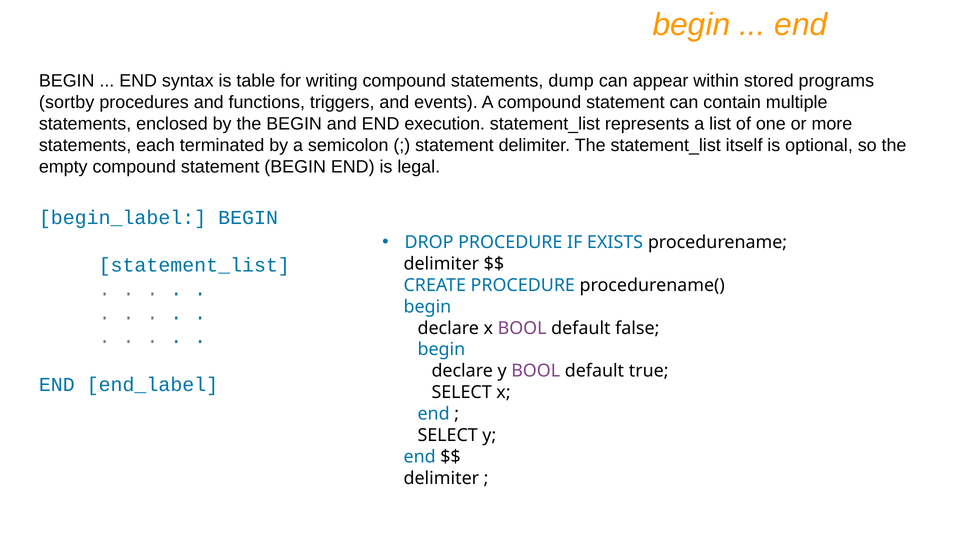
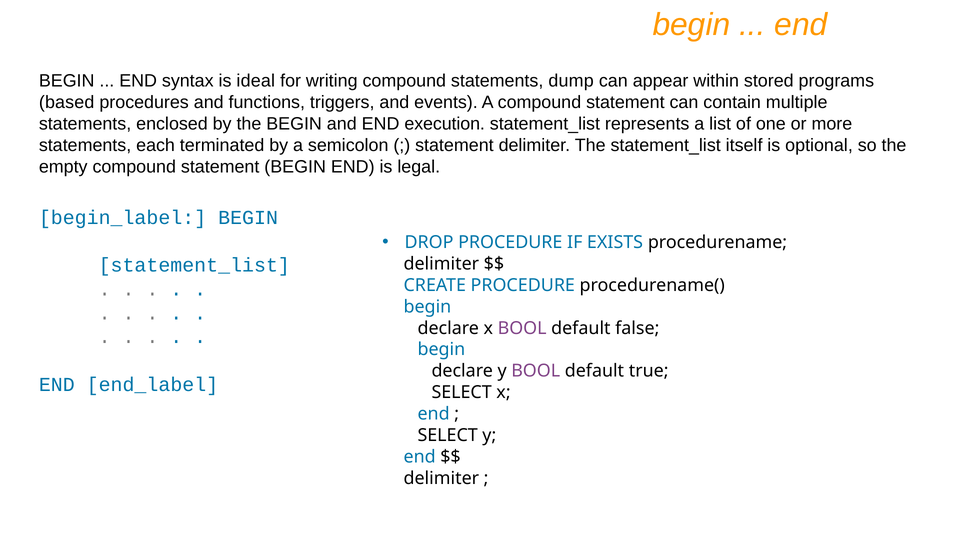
table: table -> ideal (256, 81)
sortby: sortby -> based (67, 103)
